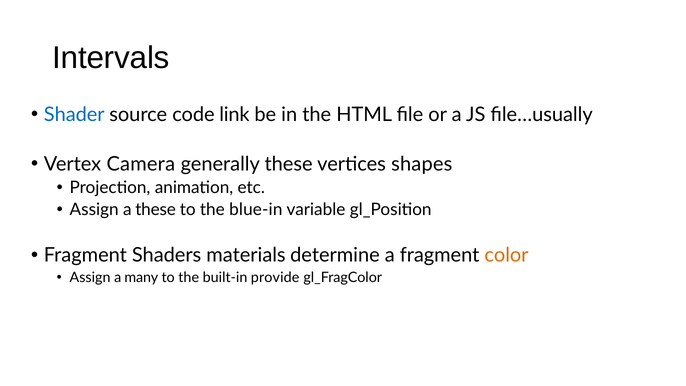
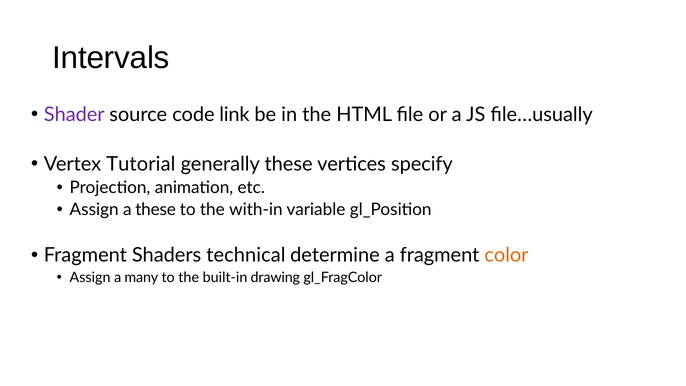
Shader colour: blue -> purple (74, 115)
Camera: Camera -> Tutorial (141, 164)
shapes: shapes -> specify (422, 164)
blue-in: blue-in -> with-in (256, 210)
materials: materials -> technical (246, 255)
provide: provide -> drawing (275, 277)
